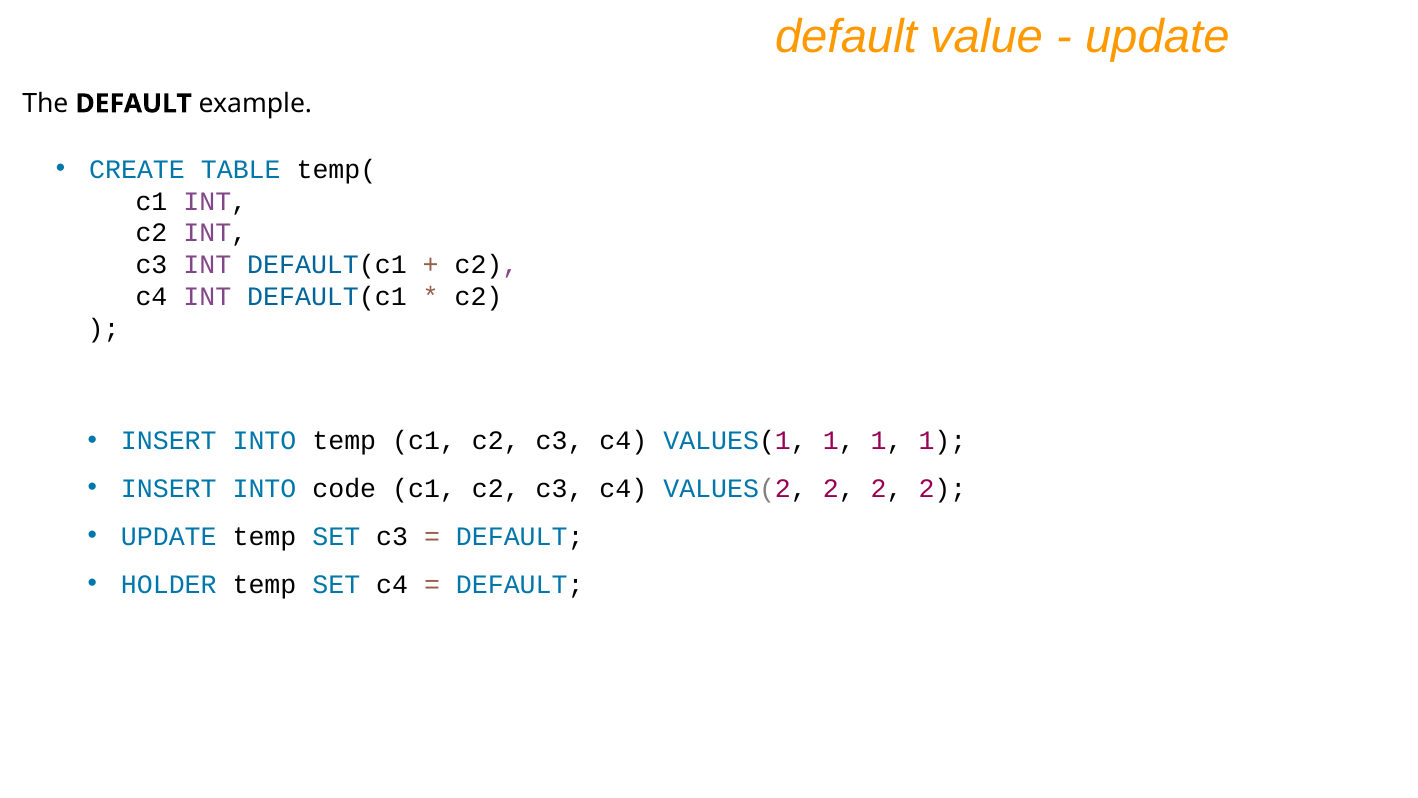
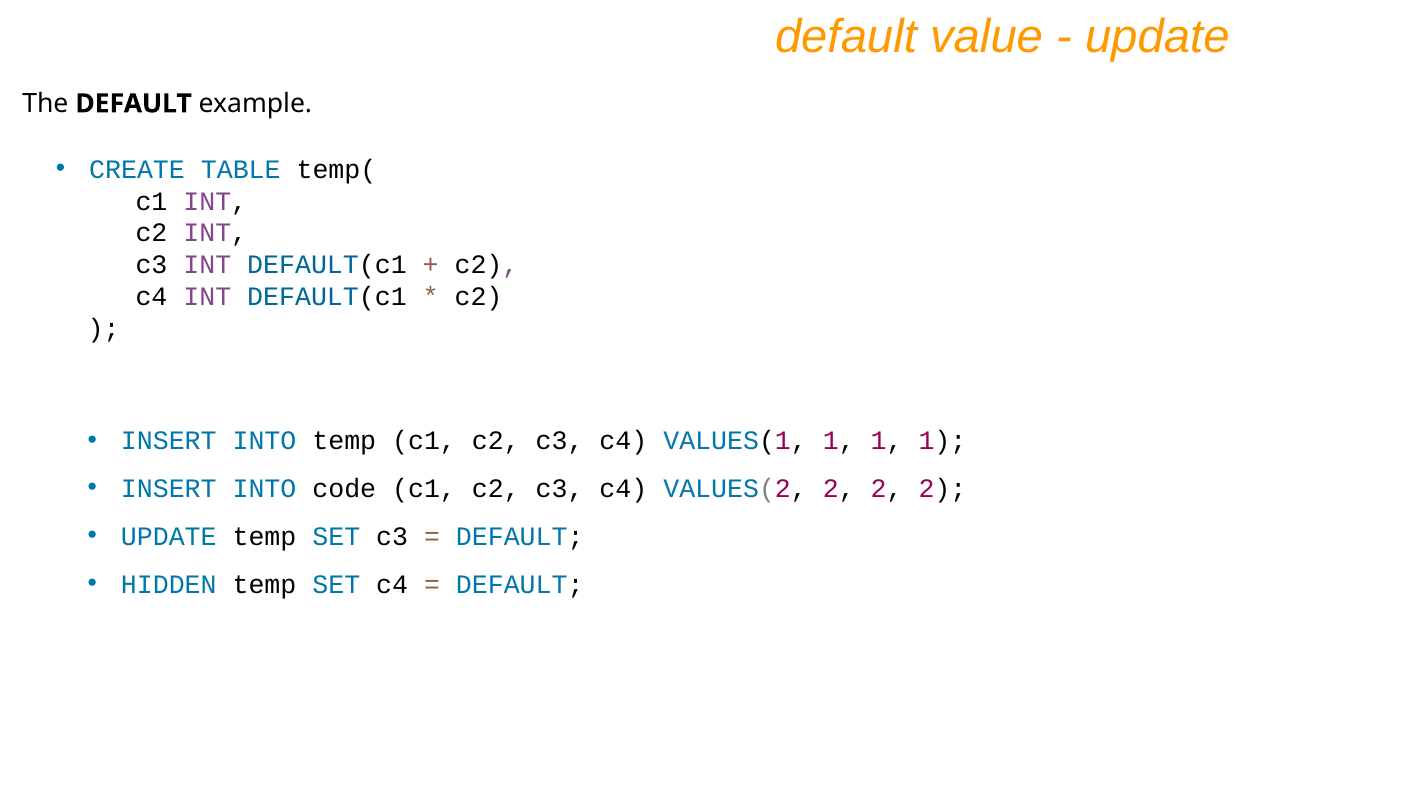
HOLDER: HOLDER -> HIDDEN (169, 584)
